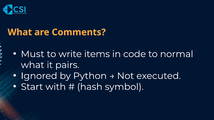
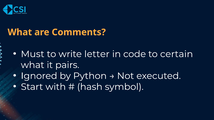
items: items -> letter (97, 54)
normal: normal -> certain (177, 54)
